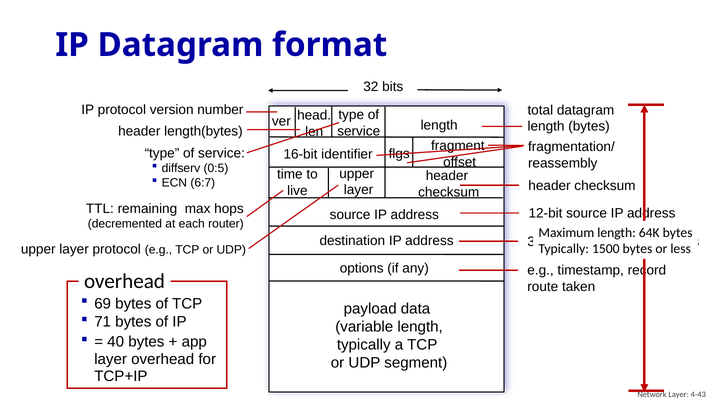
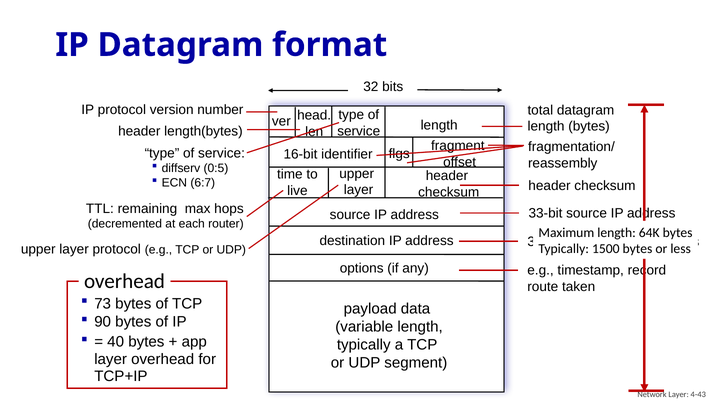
12-bit: 12-bit -> 33-bit (545, 213)
69: 69 -> 73 (103, 303)
71: 71 -> 90 (103, 322)
